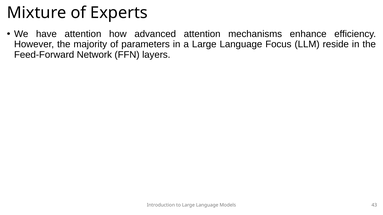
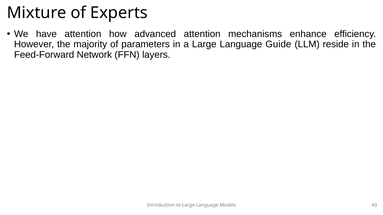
Focus: Focus -> Guide (278, 44)
